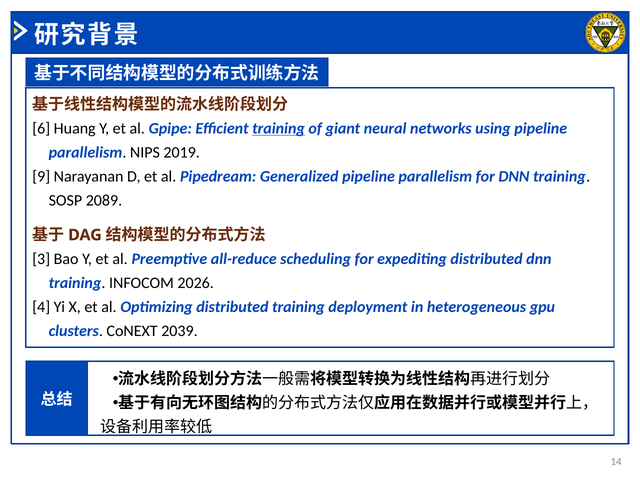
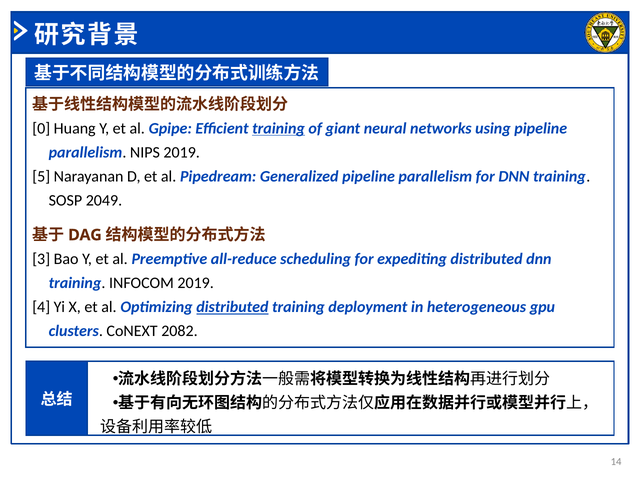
6: 6 -> 0 (41, 128)
9: 9 -> 5 (41, 176)
2089: 2089 -> 2049 (104, 200)
INFOCOM 2026: 2026 -> 2019 (196, 283)
distributed underline: none -> present (232, 307)
2039: 2039 -> 2082 (179, 331)
